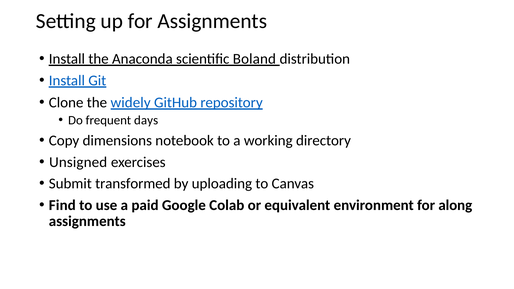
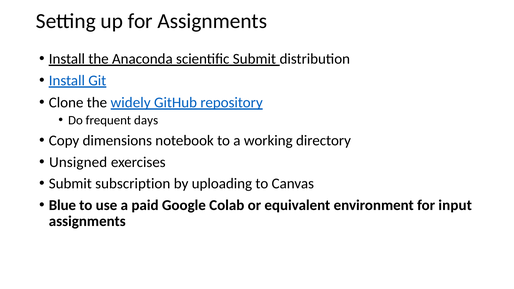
scientific Boland: Boland -> Submit (254, 59)
transformed: transformed -> subscription (133, 184)
Find: Find -> Blue (62, 205)
along: along -> input (455, 205)
